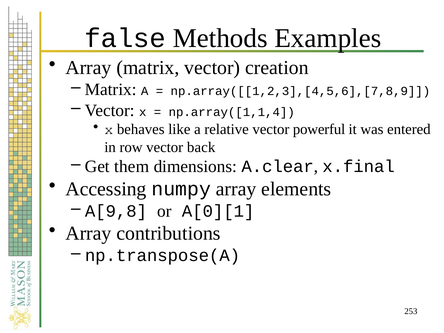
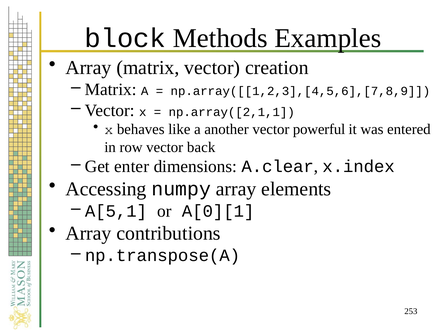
false: false -> block (125, 38)
np.array([1,1,4: np.array([1,1,4 -> np.array([2,1,1 (232, 112)
relative: relative -> another (227, 129)
them: them -> enter (132, 167)
x.final: x.final -> x.index (359, 167)
A[9,8: A[9,8 -> A[5,1 (116, 211)
